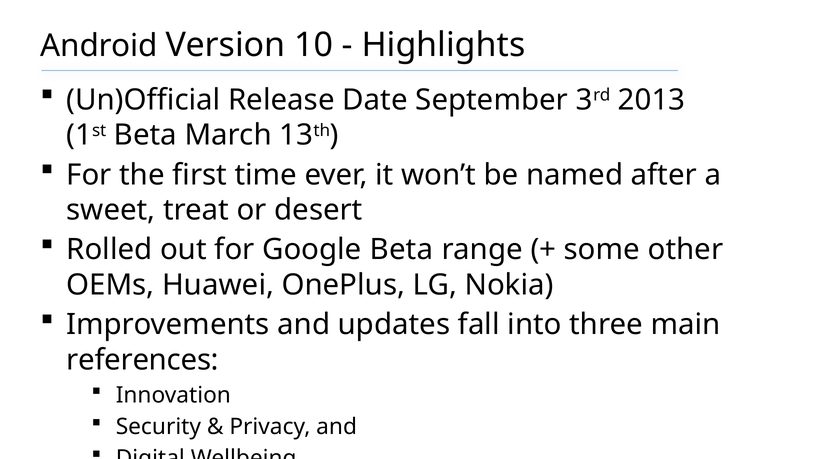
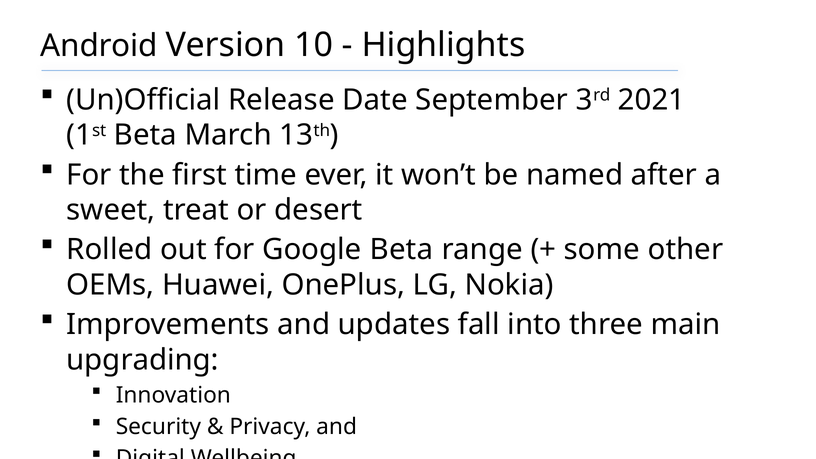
2013: 2013 -> 2021 (652, 100)
references: references -> upgrading (142, 360)
